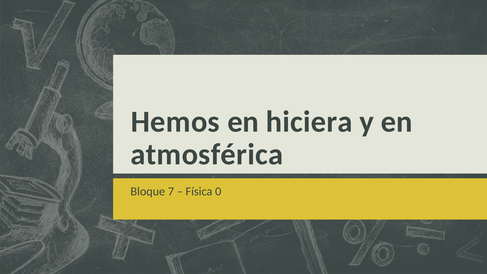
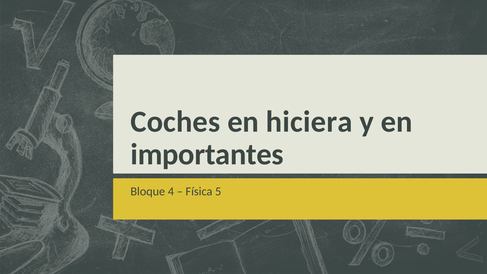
Hemos: Hemos -> Coches (175, 122)
atmosférica: atmosférica -> importantes (207, 155)
7: 7 -> 4 (171, 191)
0: 0 -> 5 (218, 191)
